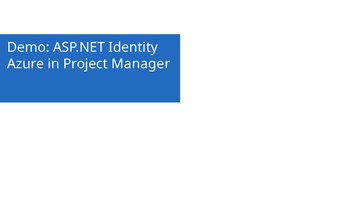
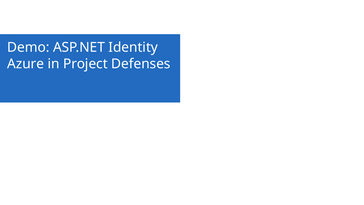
Manager: Manager -> Defenses (141, 64)
